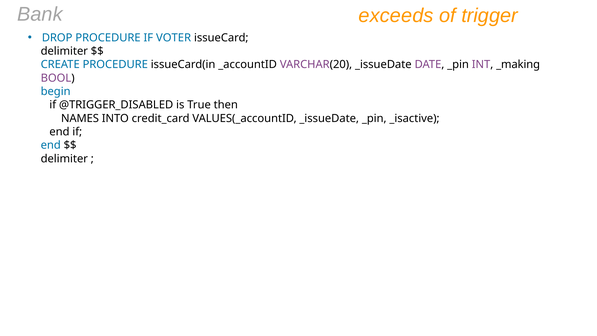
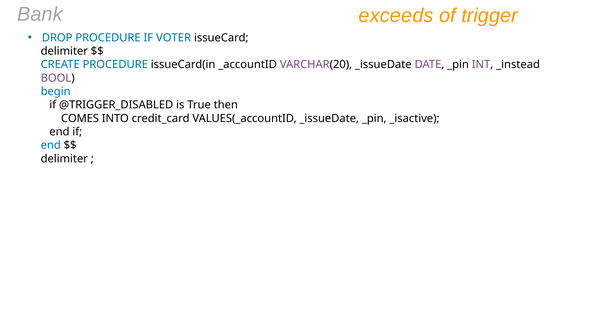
_making: _making -> _instead (518, 65)
NAMES: NAMES -> COMES (80, 118)
